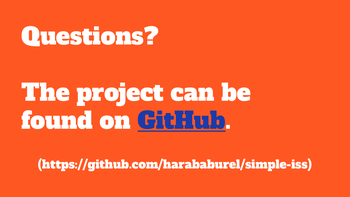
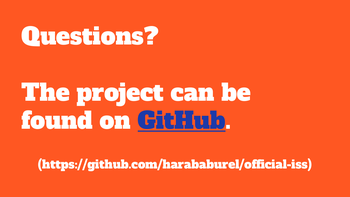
https://github.com/harababurel/simple-iss: https://github.com/harababurel/simple-iss -> https://github.com/harababurel/official-iss (175, 165)
